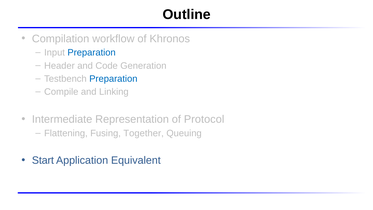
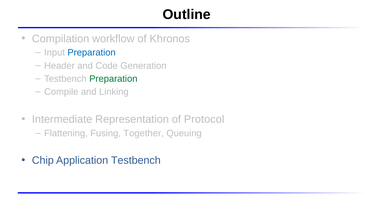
Preparation colour: blue -> green (113, 79)
Start: Start -> Chip (43, 160)
Application Equivalent: Equivalent -> Testbench (136, 160)
